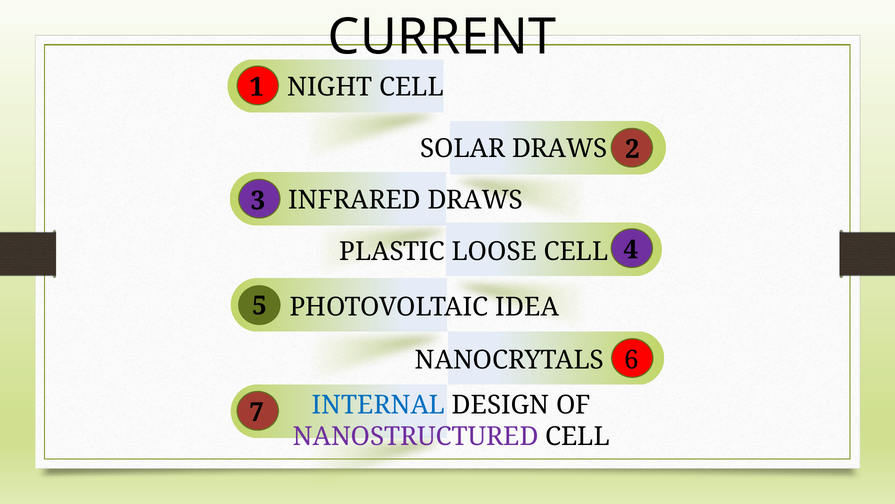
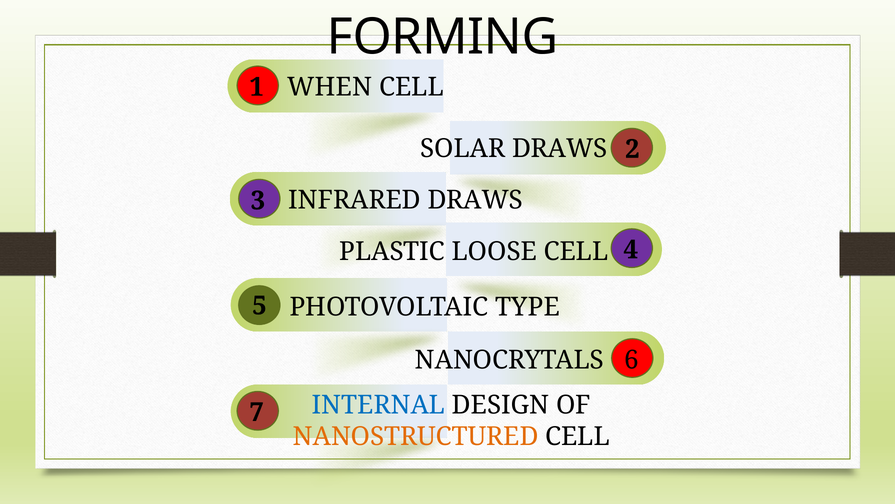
CURRENT: CURRENT -> FORMING (443, 37)
NIGHT: NIGHT -> WHEN (330, 87)
IDEA: IDEA -> TYPE (527, 307)
NANOSTRUCTURED colour: purple -> orange (416, 436)
